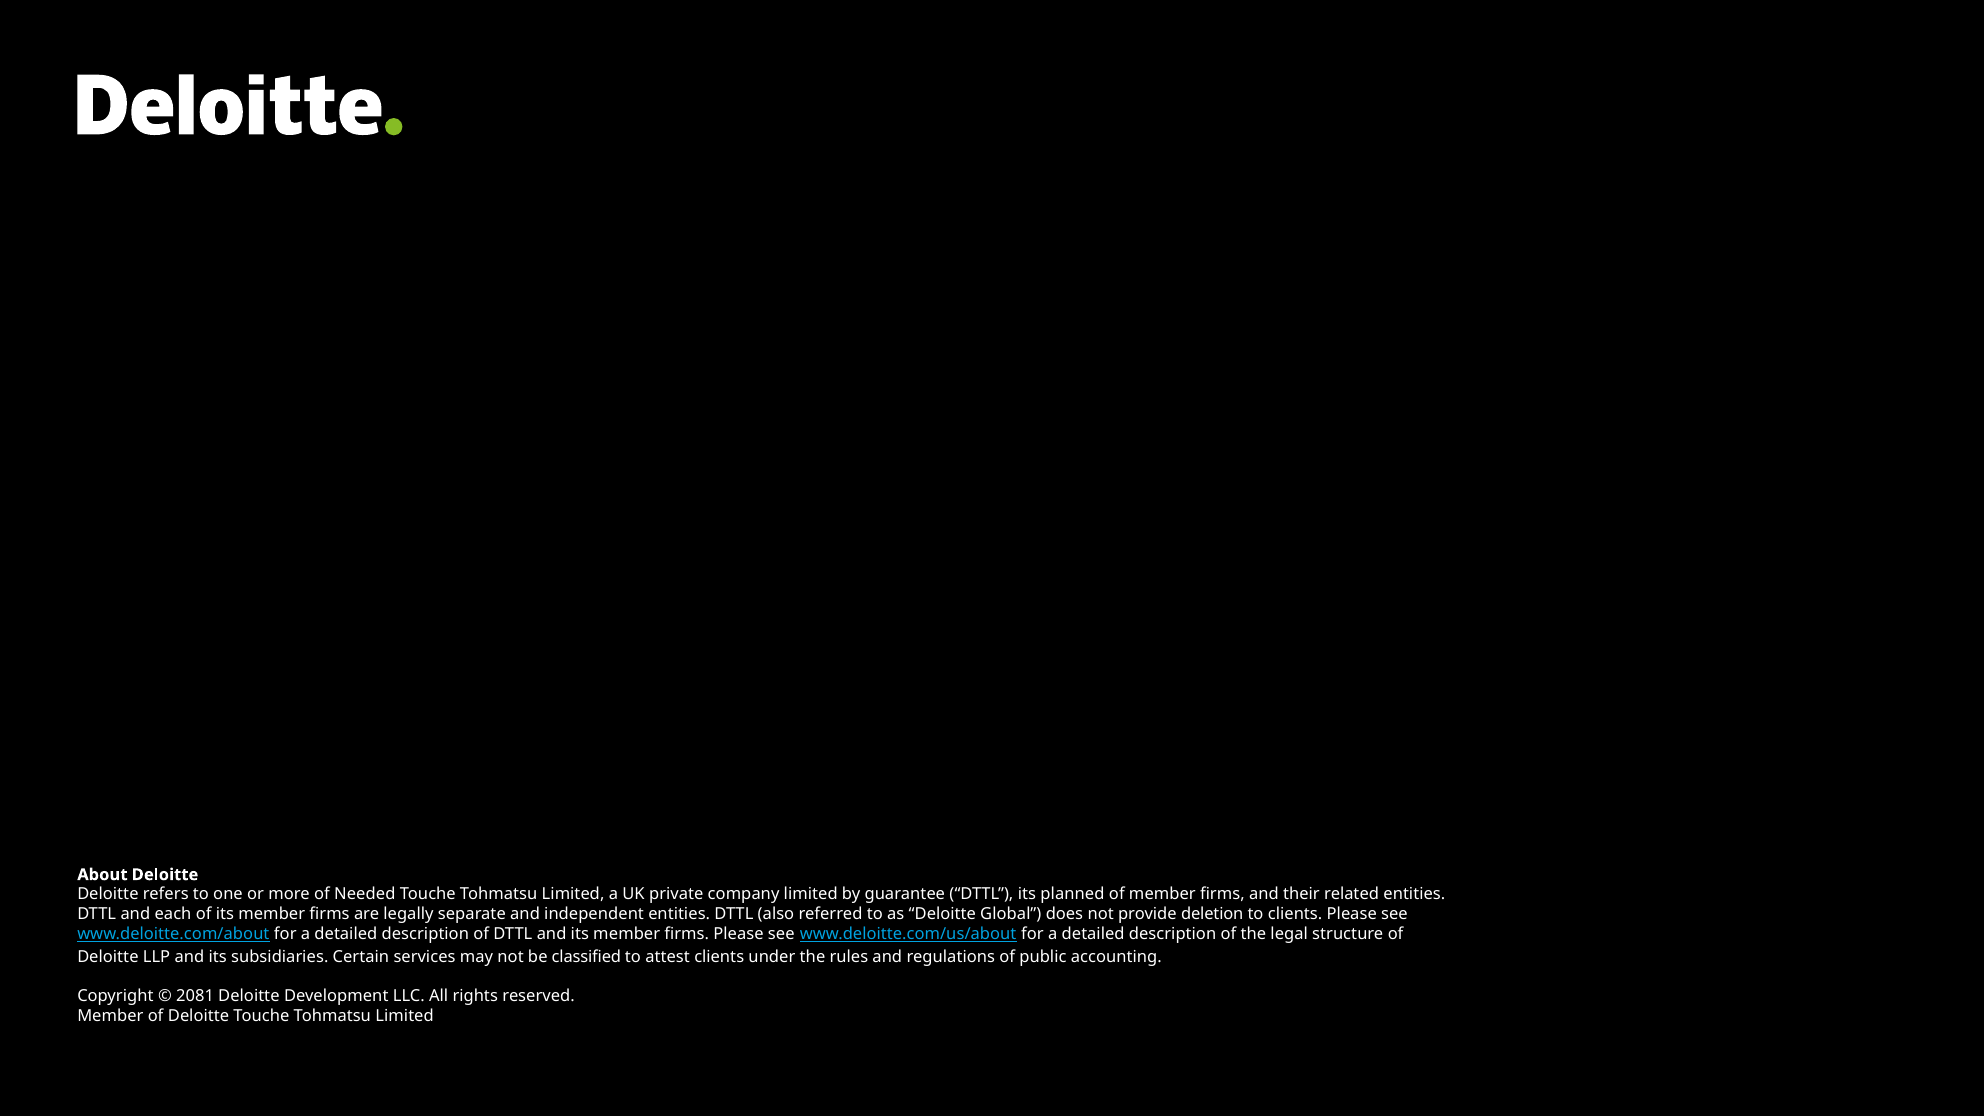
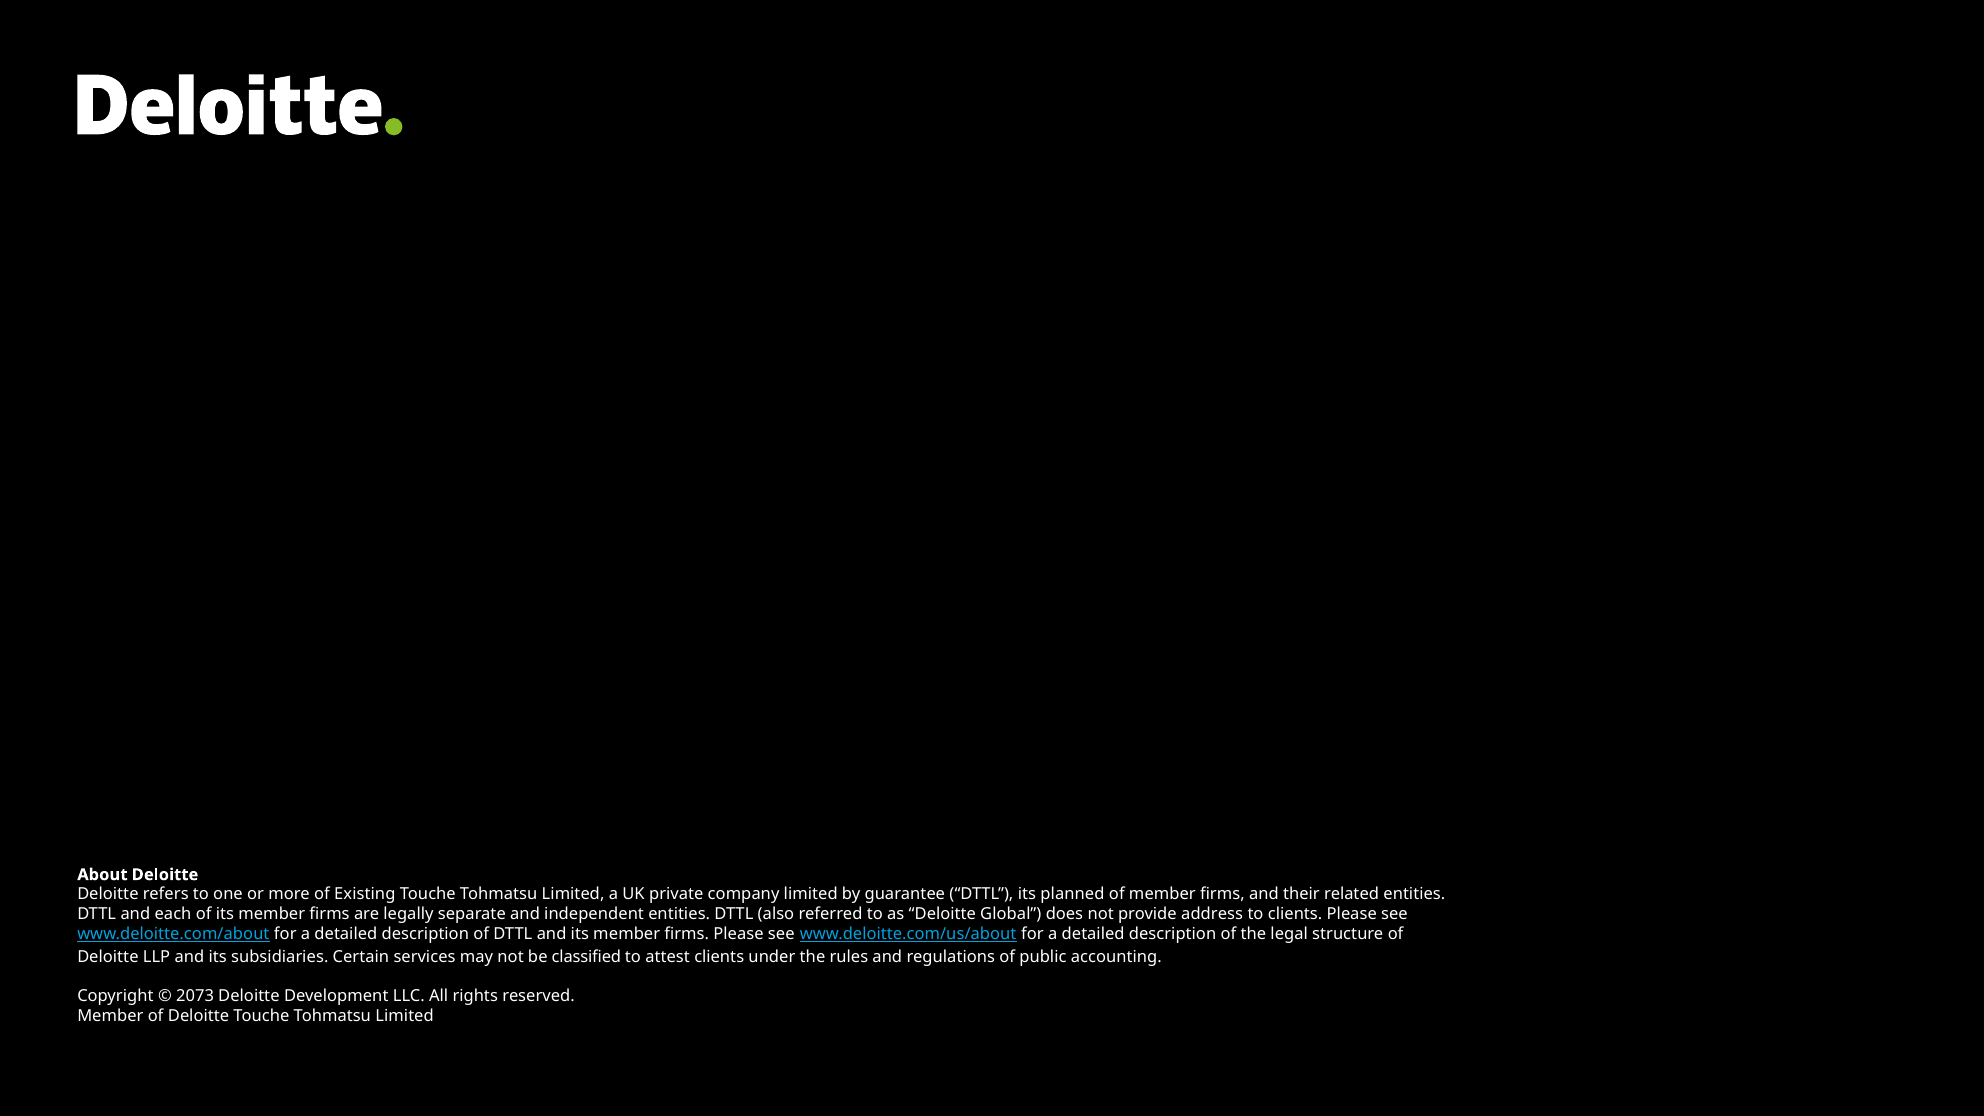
Needed: Needed -> Existing (365, 894)
deletion: deletion -> address (1212, 914)
2081: 2081 -> 2073 (195, 996)
